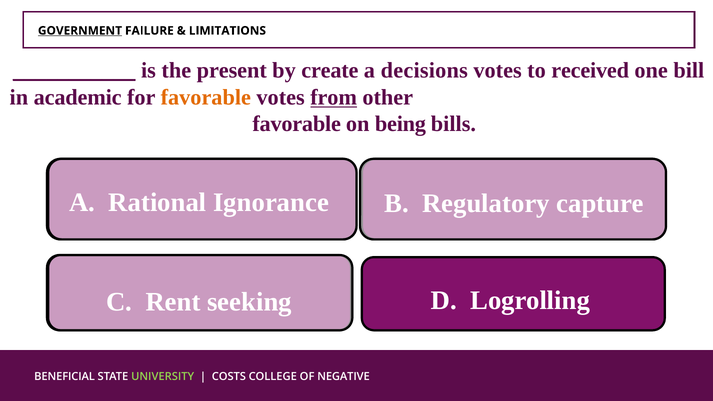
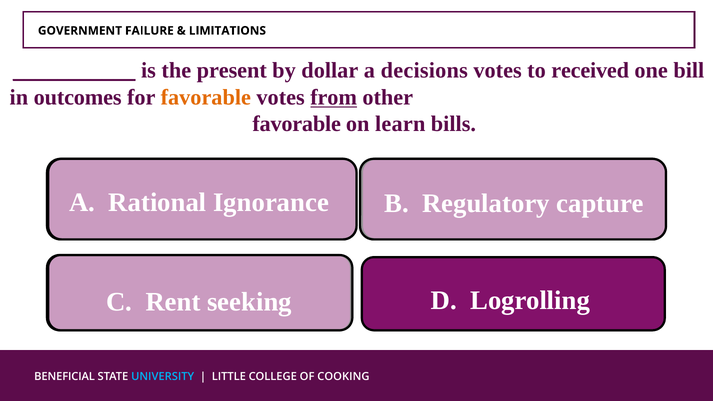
GOVERNMENT underline: present -> none (80, 31)
create: create -> dollar (330, 71)
academic: academic -> outcomes (78, 97)
being: being -> learn (400, 124)
UNIVERSITY colour: light green -> light blue (163, 376)
COSTS: COSTS -> LITTLE (229, 376)
NEGATIVE: NEGATIVE -> COOKING (343, 376)
